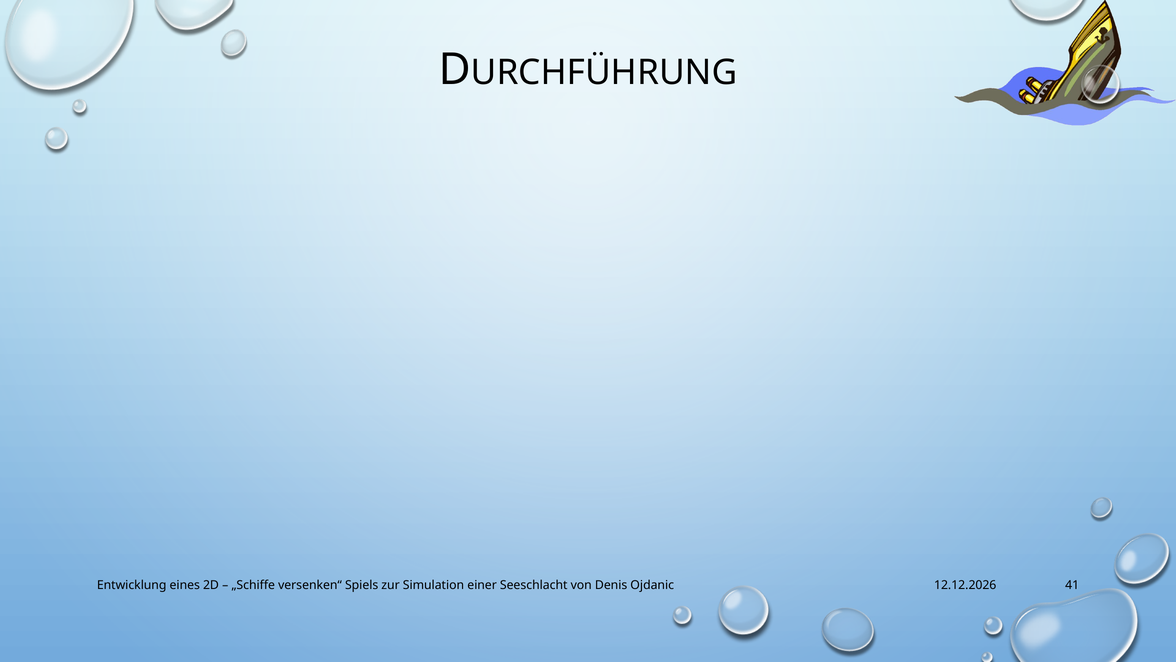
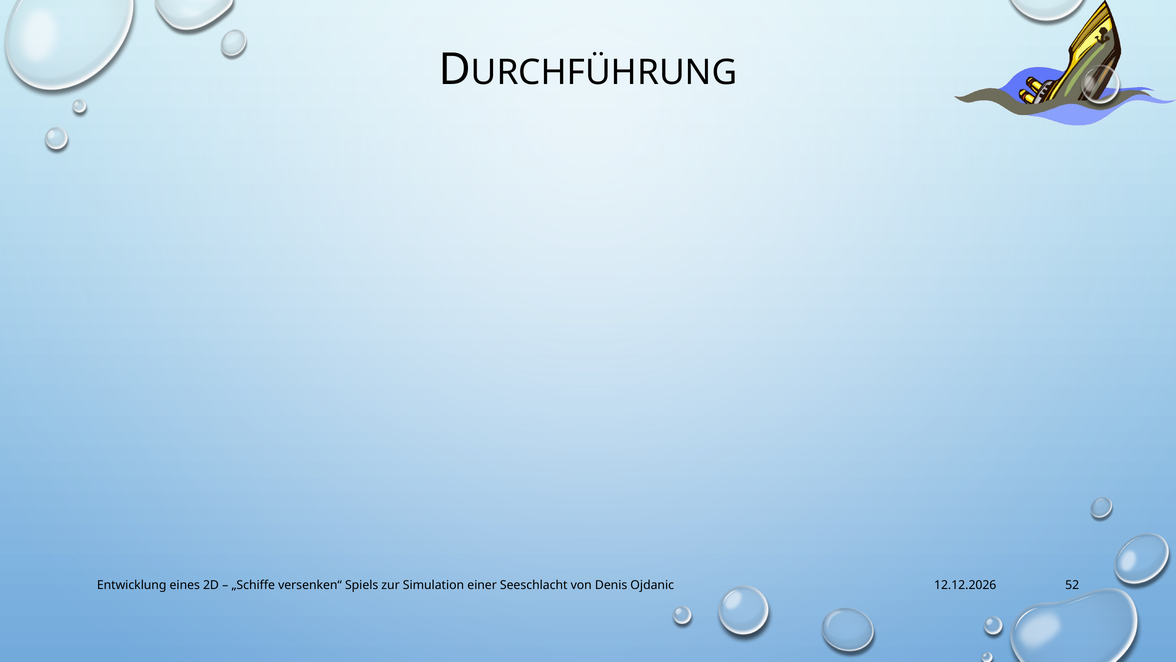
41: 41 -> 52 (1072, 585)
